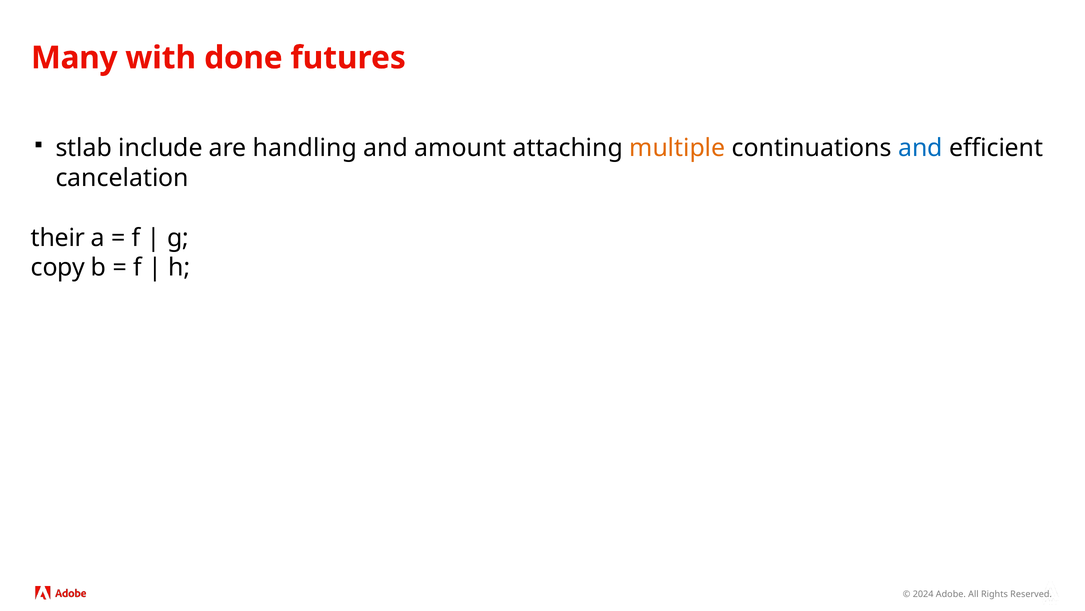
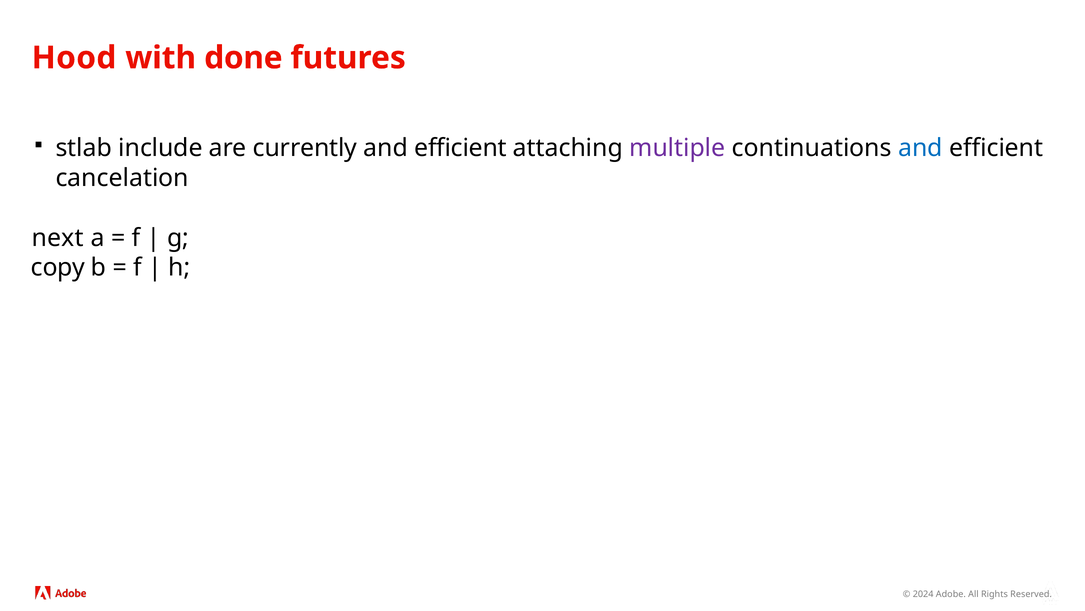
Many: Many -> Hood (74, 58)
handling: handling -> currently (305, 148)
amount: amount -> efficient (461, 148)
multiple colour: orange -> purple (677, 148)
their: their -> next (58, 238)
